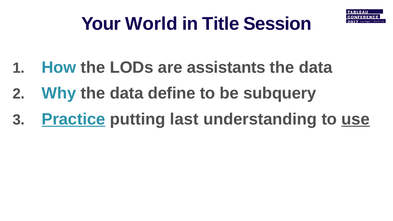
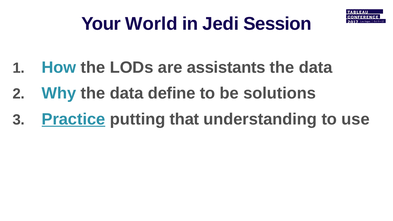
Title: Title -> Jedi (221, 24)
subquery: subquery -> solutions (280, 93)
last: last -> that (184, 119)
use underline: present -> none (356, 119)
